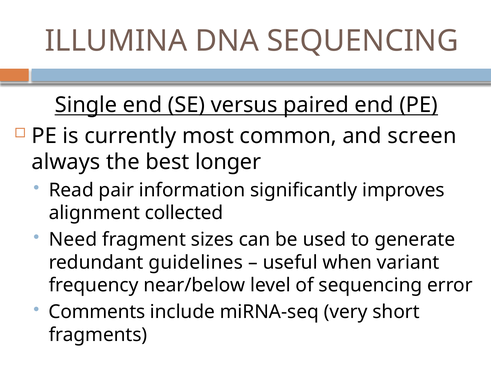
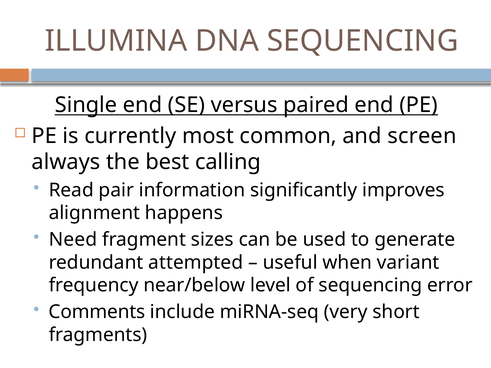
longer: longer -> calling (228, 162)
collected: collected -> happens (184, 213)
guidelines: guidelines -> attempted (196, 263)
